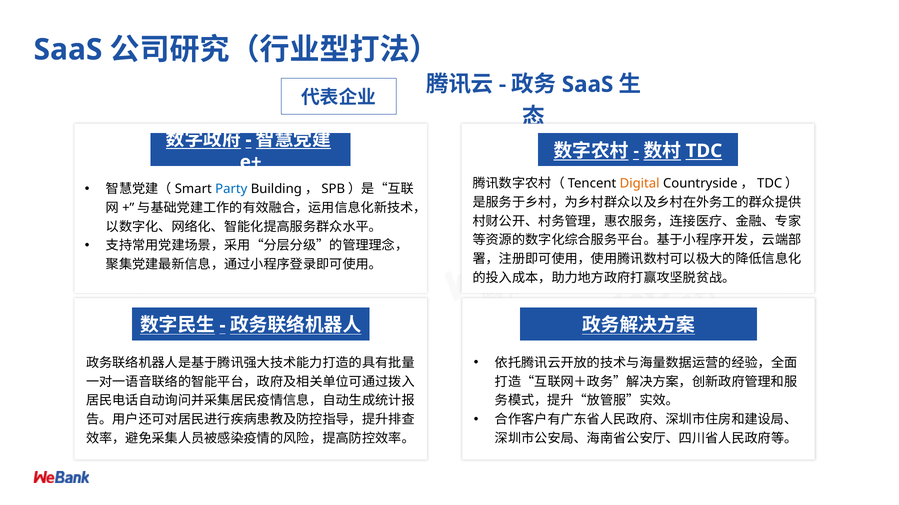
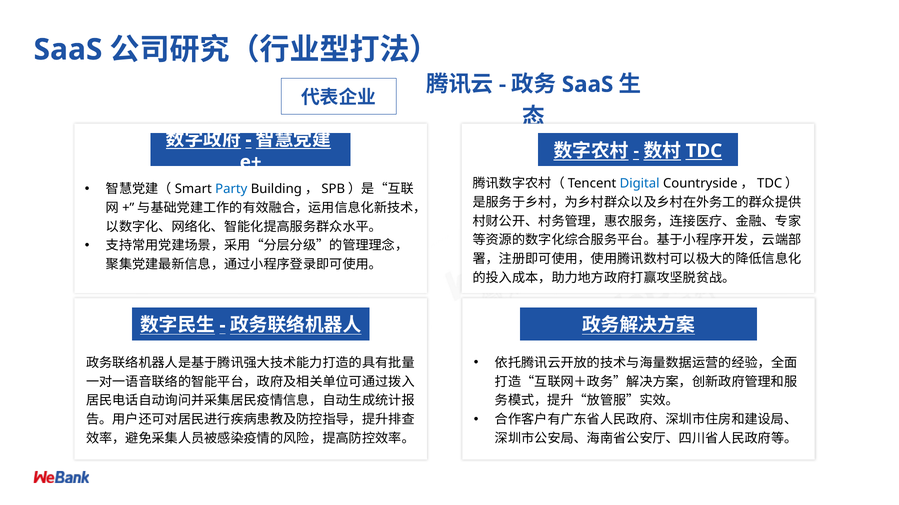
Digital colour: orange -> blue (640, 184)
